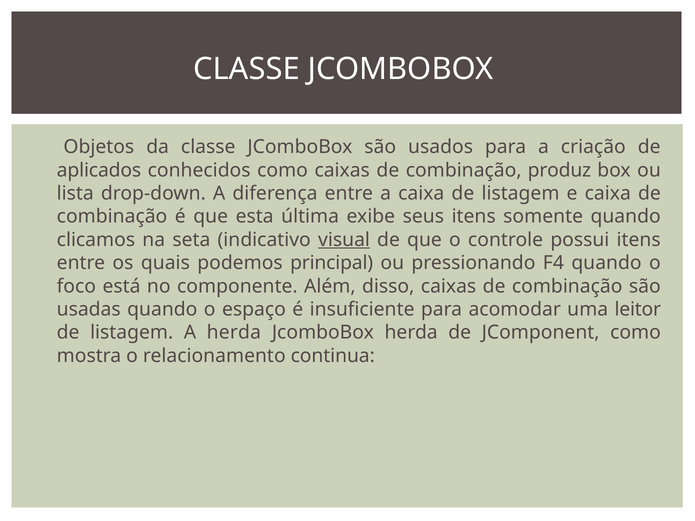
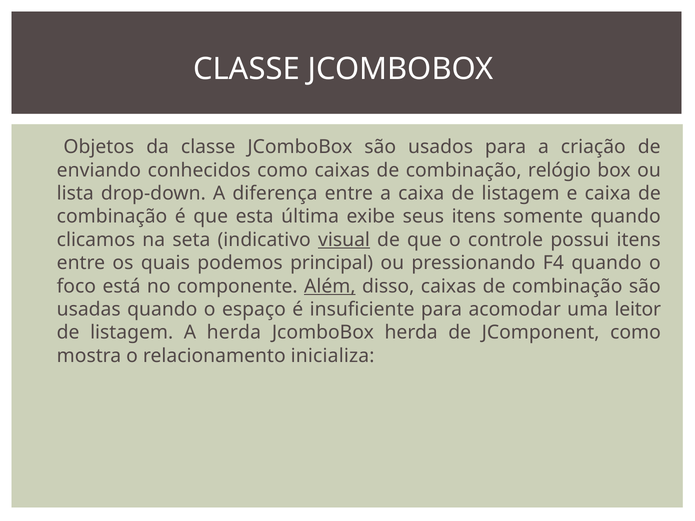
aplicados: aplicados -> enviando (99, 170)
produz: produz -> relógio (559, 170)
Além underline: none -> present (330, 286)
continua: continua -> inicializa (333, 356)
